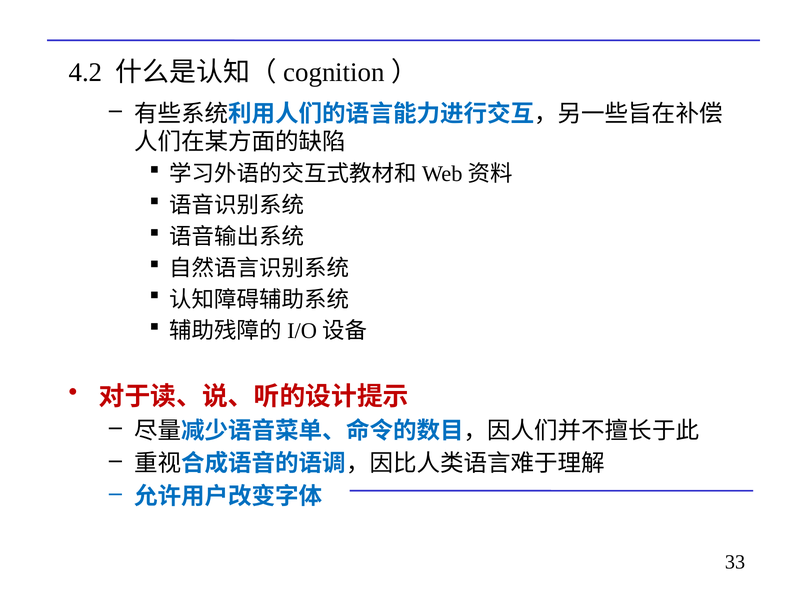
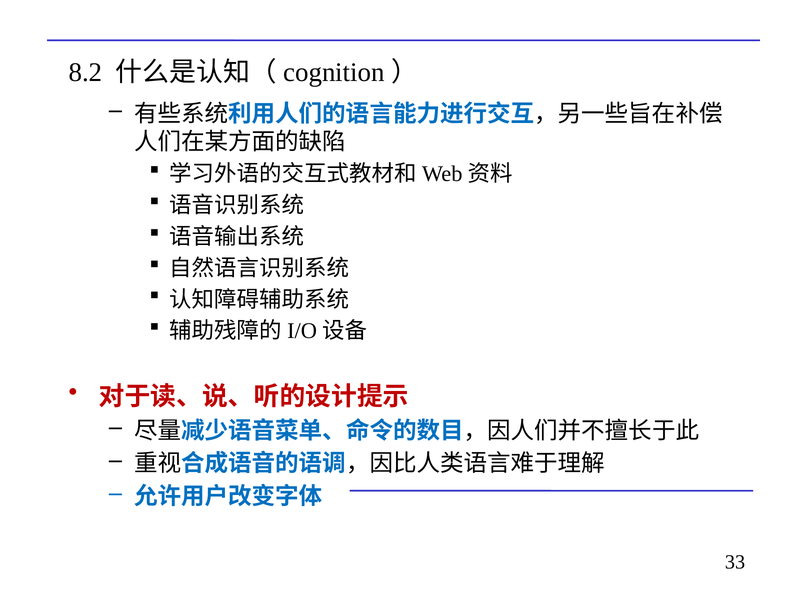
4.2: 4.2 -> 8.2 (85, 72)
